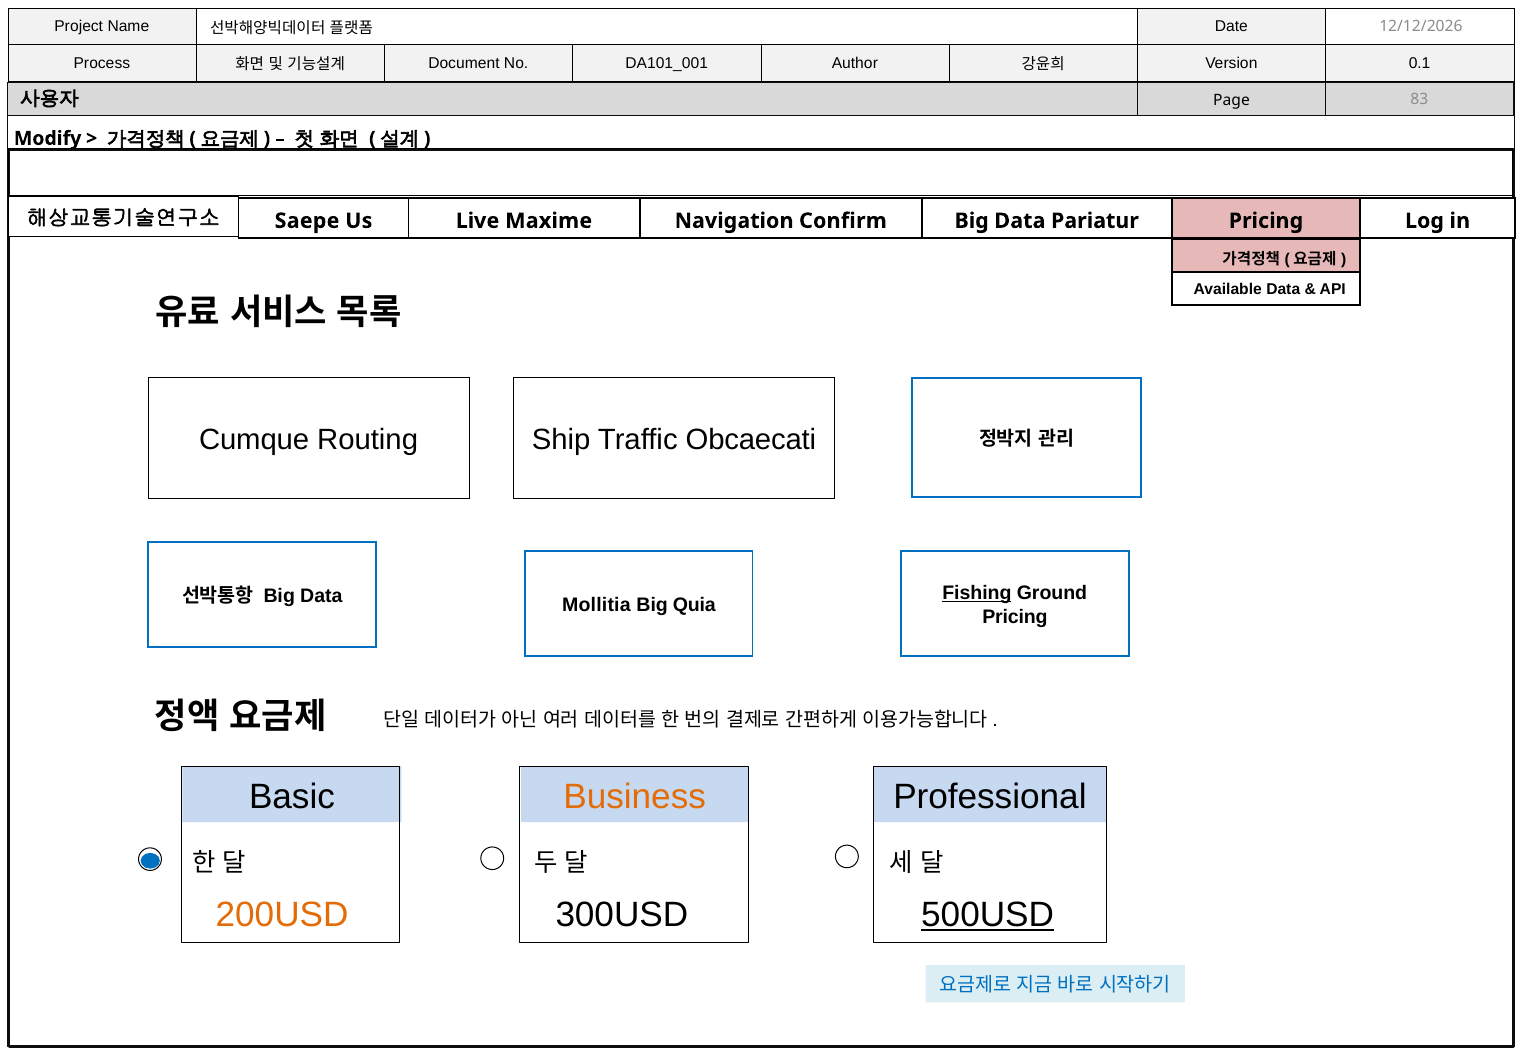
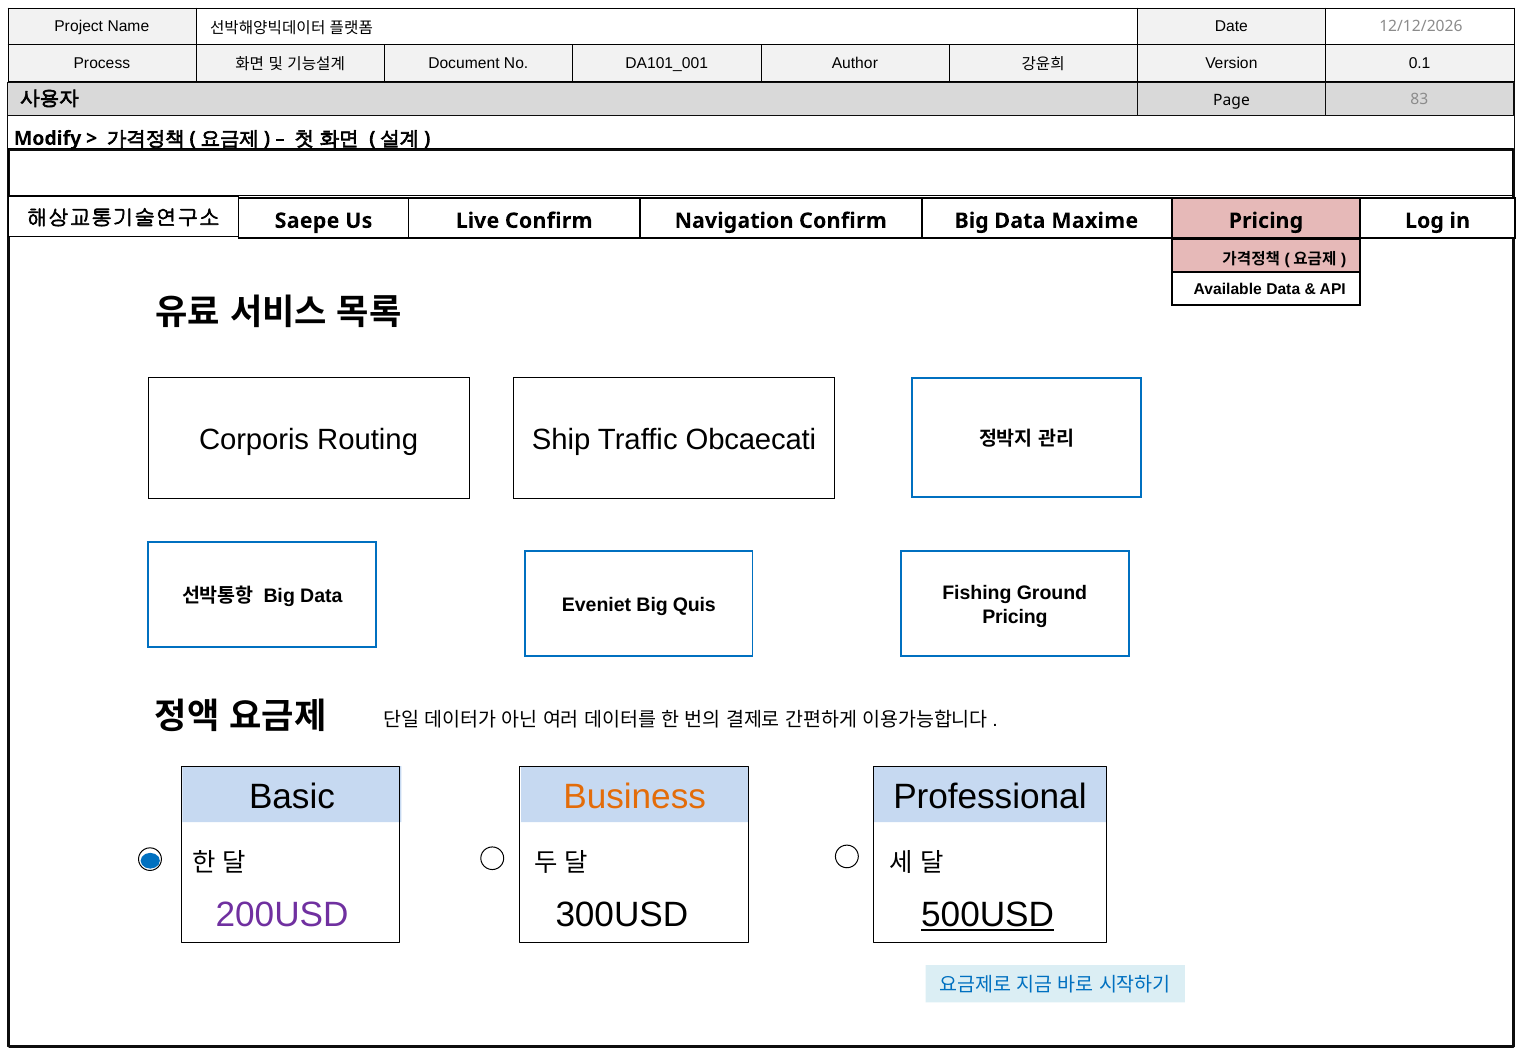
Live Maxime: Maxime -> Confirm (549, 221)
Pariatur: Pariatur -> Maxime (1095, 221)
Cumque: Cumque -> Corporis (254, 440)
Fishing underline: present -> none (977, 593)
Mollitia: Mollitia -> Eveniet (597, 605)
Quia: Quia -> Quis (694, 605)
200USD colour: orange -> purple (282, 915)
